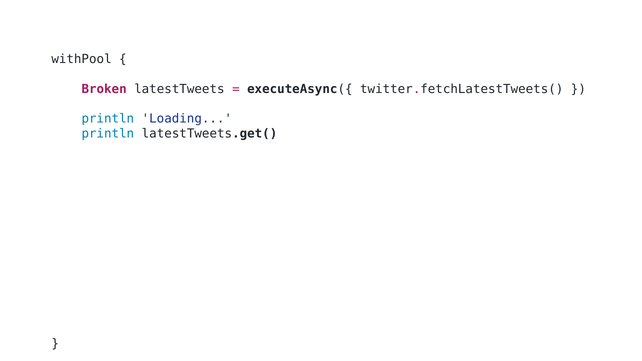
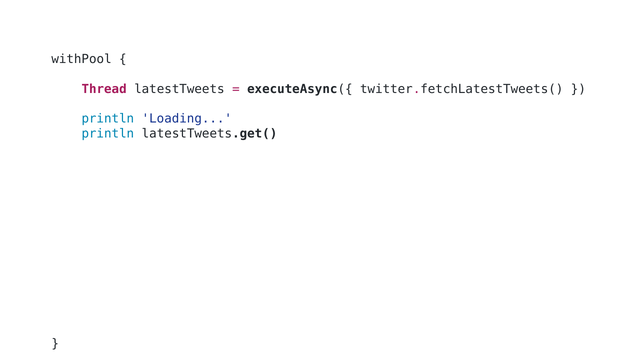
Broken: Broken -> Thread (104, 89)
